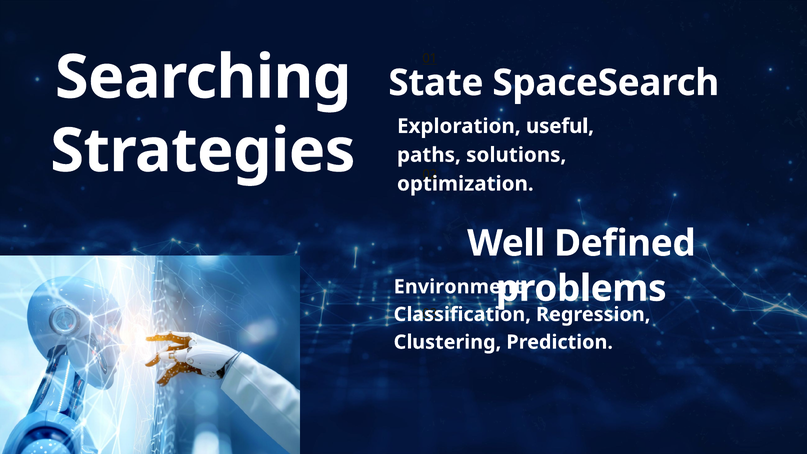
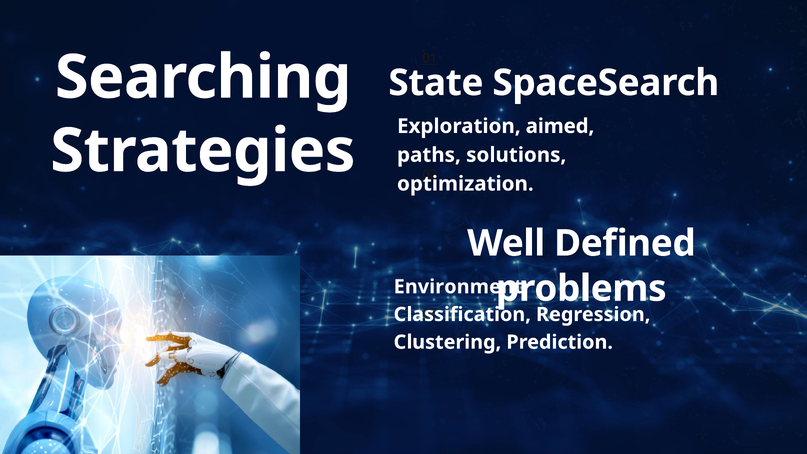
useful: useful -> aimed (560, 126)
